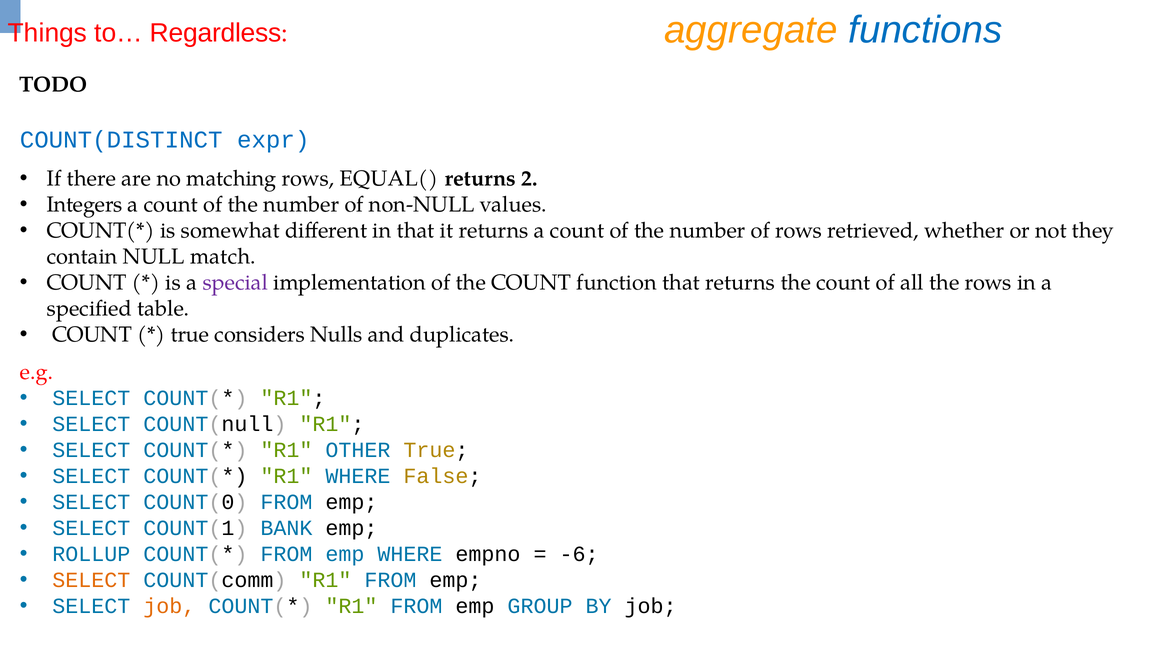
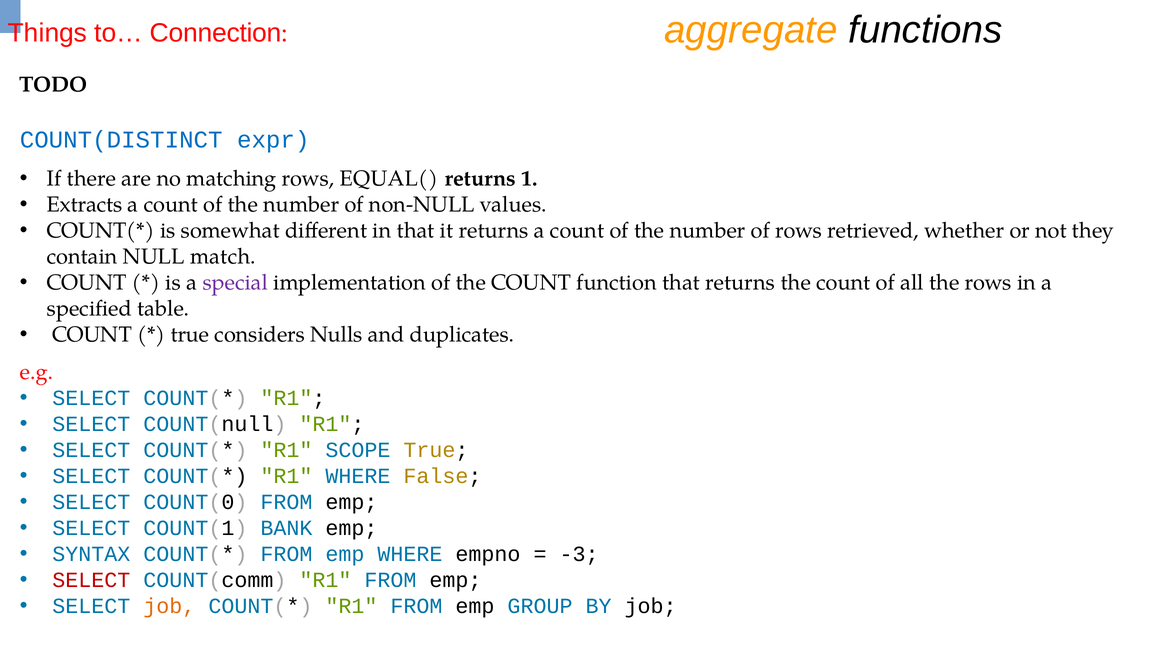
functions colour: blue -> black (925, 30)
Regardless: Regardless -> Connection (216, 33)
2: 2 -> 1 (530, 179)
Integers: Integers -> Extracts (85, 205)
OTHER: OTHER -> SCOPE (358, 450)
ROLLUP: ROLLUP -> SYNTAX (91, 554)
-6: -6 -> -3 (579, 554)
SELECT colour: orange -> red (91, 580)
